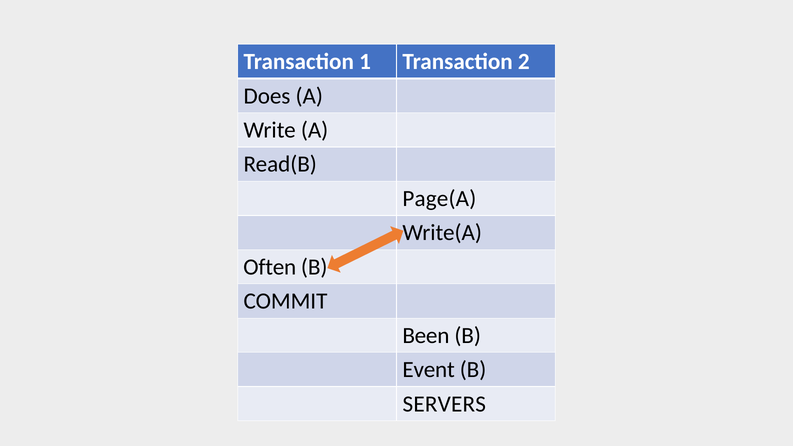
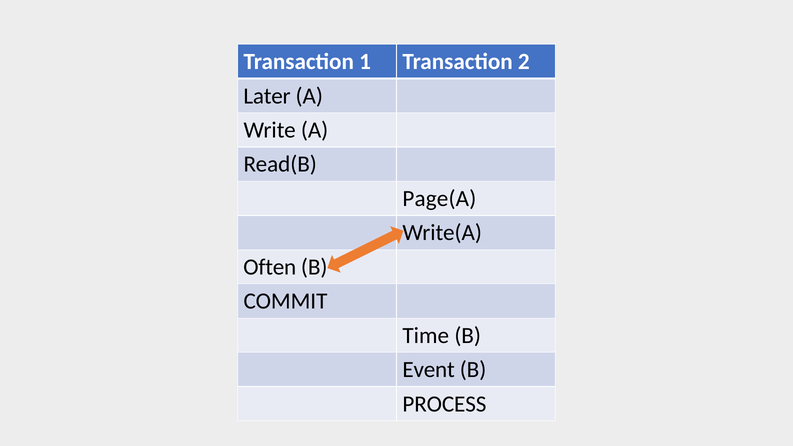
Does: Does -> Later (267, 96)
Been: Been -> Time (426, 336)
SERVERS: SERVERS -> PROCESS (444, 404)
